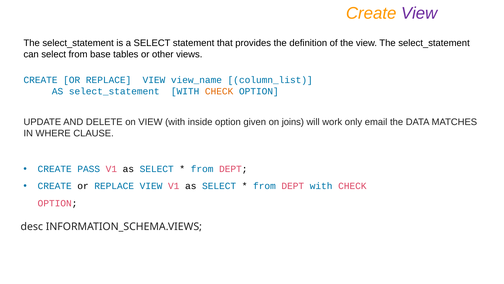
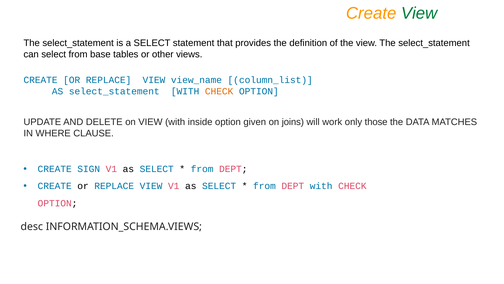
View colour: purple -> green (419, 13)
email: email -> those (376, 122)
PASS: PASS -> SIGN (89, 169)
